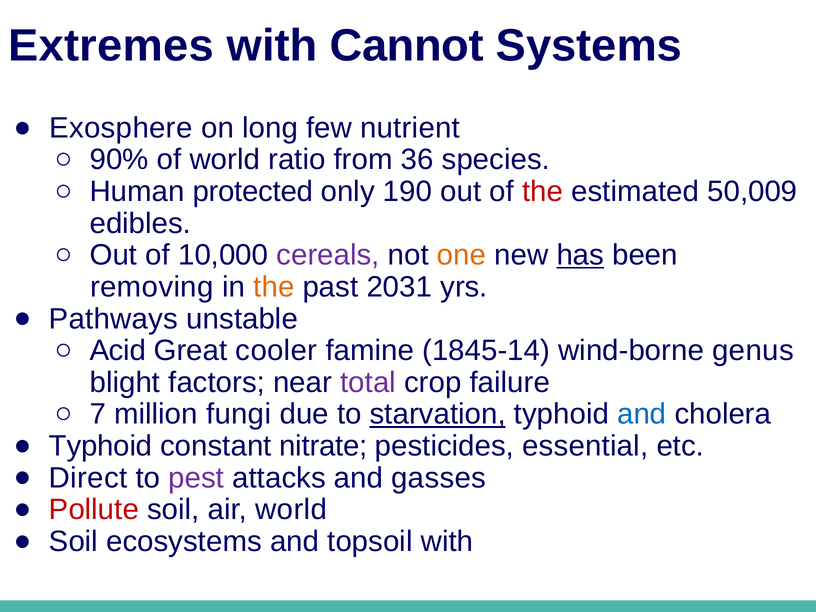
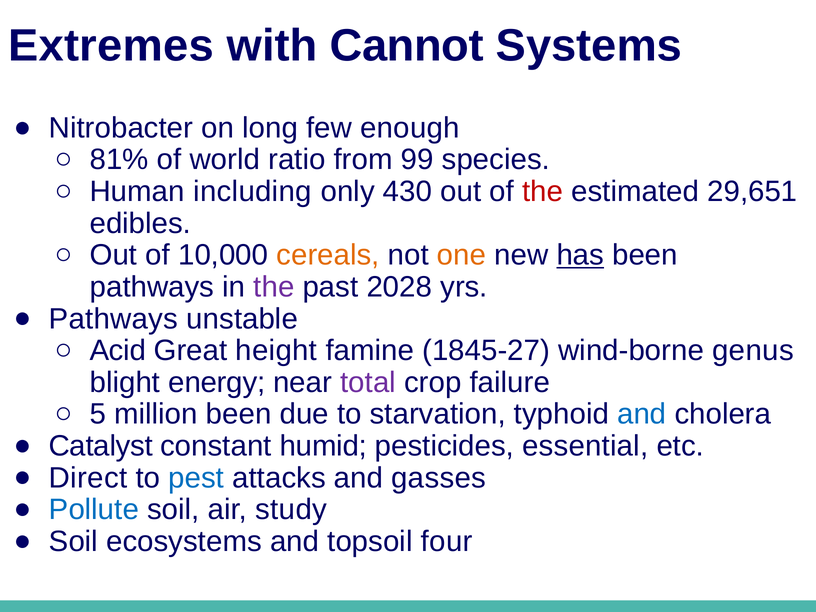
Exosphere: Exosphere -> Nitrobacter (121, 128)
nutrient: nutrient -> enough (410, 128)
90%: 90% -> 81% (119, 160)
36: 36 -> 99 (417, 160)
protected: protected -> including (252, 192)
190: 190 -> 430 (407, 192)
50,009: 50,009 -> 29,651 (752, 192)
cereals colour: purple -> orange (328, 255)
removing: removing -> pathways (152, 287)
the colour: orange -> purple (274, 287)
2031: 2031 -> 2028 (399, 287)
cooler: cooler -> height (276, 351)
1845-14: 1845-14 -> 1845-27 (486, 351)
factors: factors -> energy (217, 382)
7: 7 -> 5 (98, 414)
million fungi: fungi -> been (239, 414)
starvation underline: present -> none (438, 414)
Typhoid: Typhoid -> Catalyst (101, 446)
nitrate: nitrate -> humid (323, 446)
pest colour: purple -> blue (196, 478)
Pollute colour: red -> blue (94, 510)
air world: world -> study (291, 510)
topsoil with: with -> four (447, 541)
